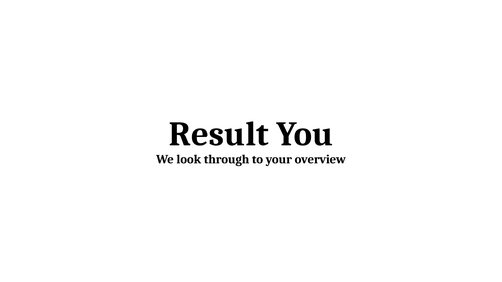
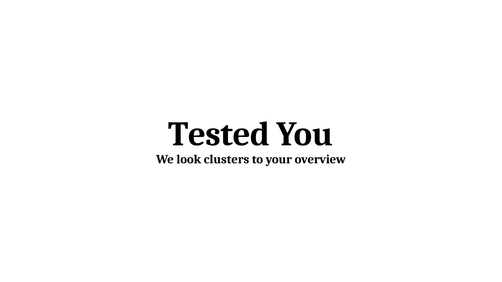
Result: Result -> Tested (219, 134)
through: through -> clusters (227, 160)
